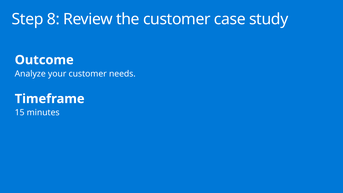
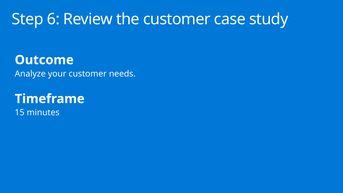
8: 8 -> 6 (53, 19)
